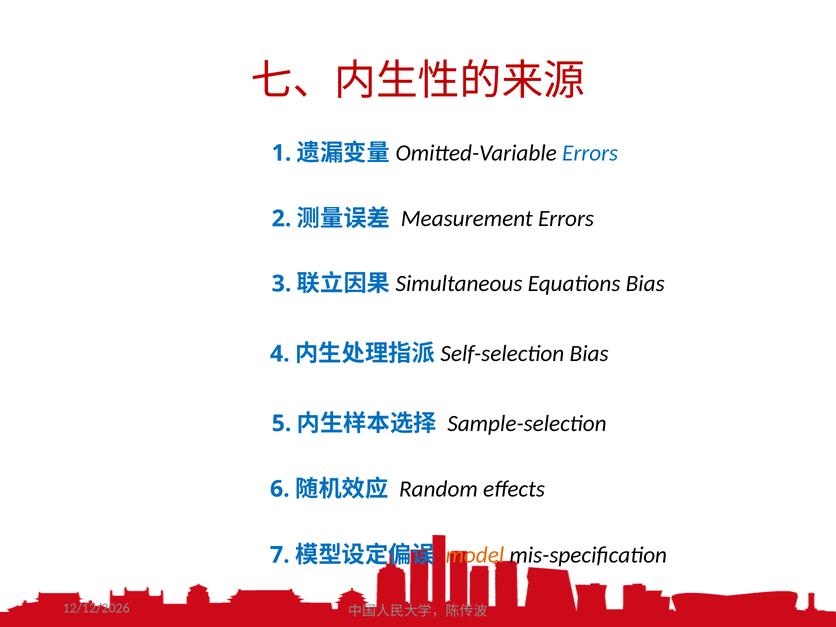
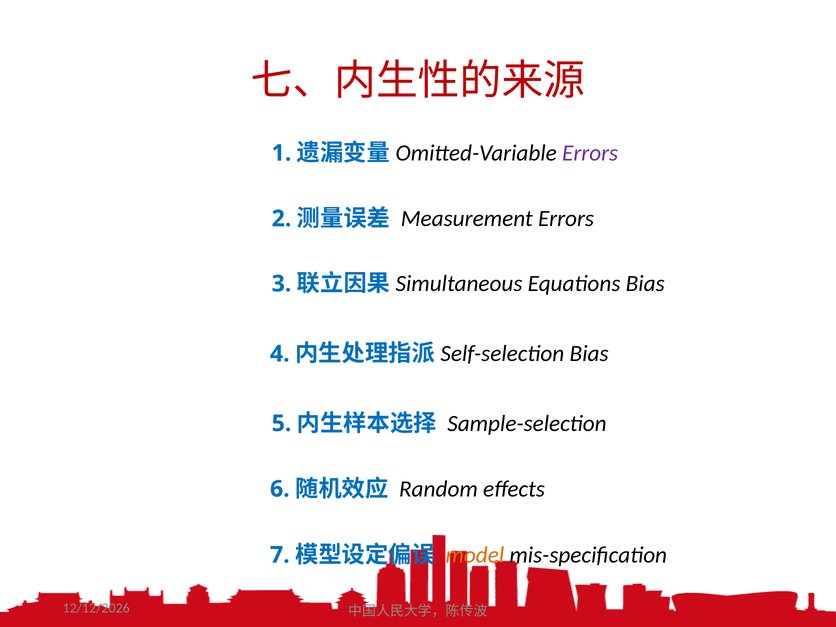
Errors colour: blue -> purple (590, 153)
